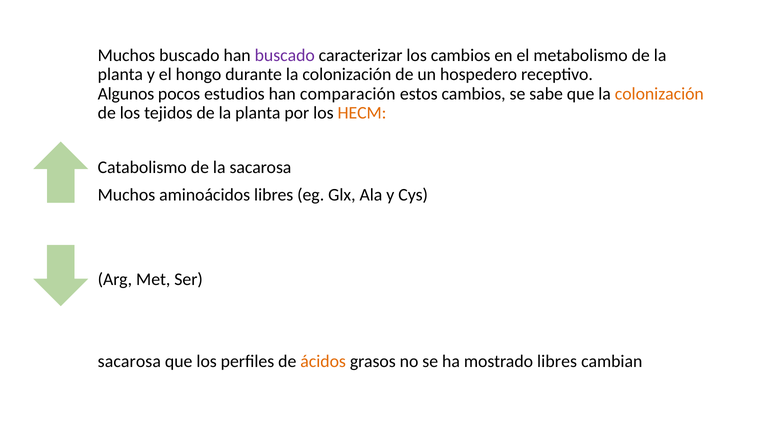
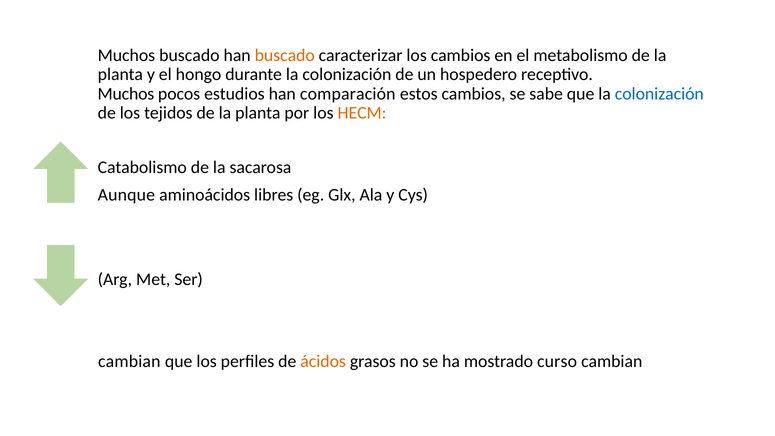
buscado colour: purple -> orange (285, 55)
Algunos: Algunos -> Muchos (126, 94)
colonización colour: orange -> blue (659, 94)
Muchos: Muchos -> Aunque (126, 195)
sacarosa: sacarosa -> cambian (129, 361)
mostrado libres: libres -> curso (557, 361)
